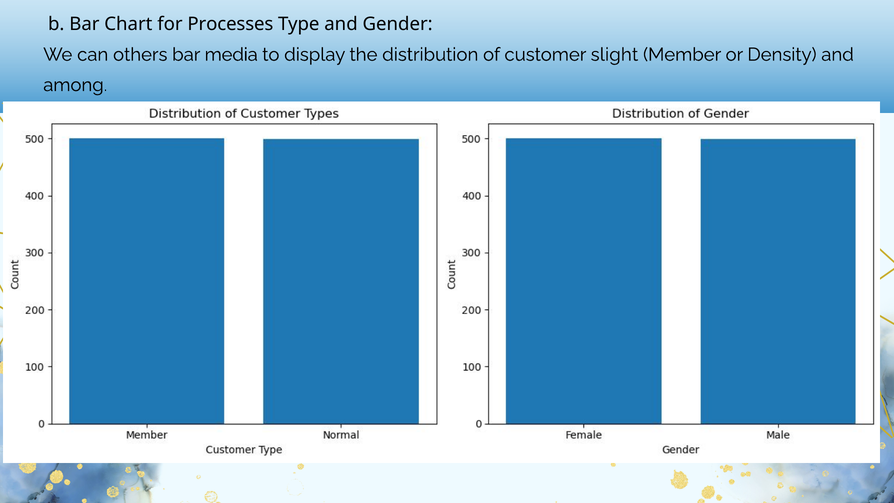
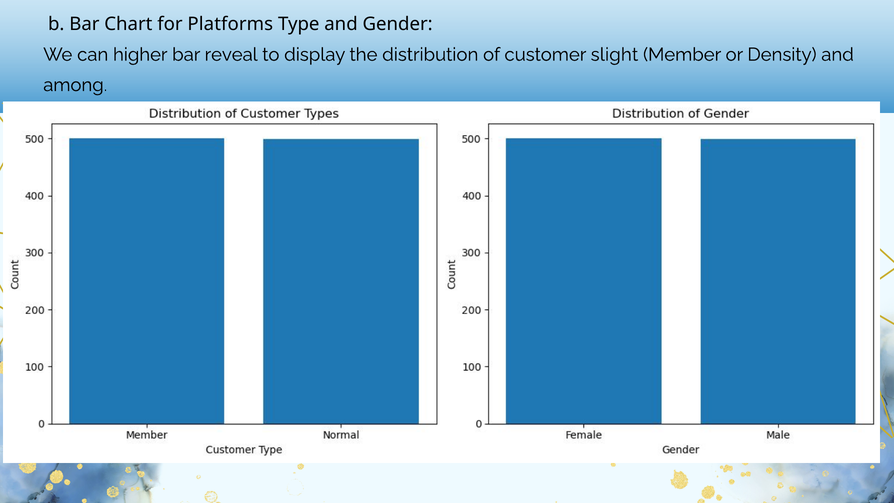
Processes: Processes -> Platforms (230, 24)
others: others -> higher (140, 55)
media: media -> reveal (231, 55)
